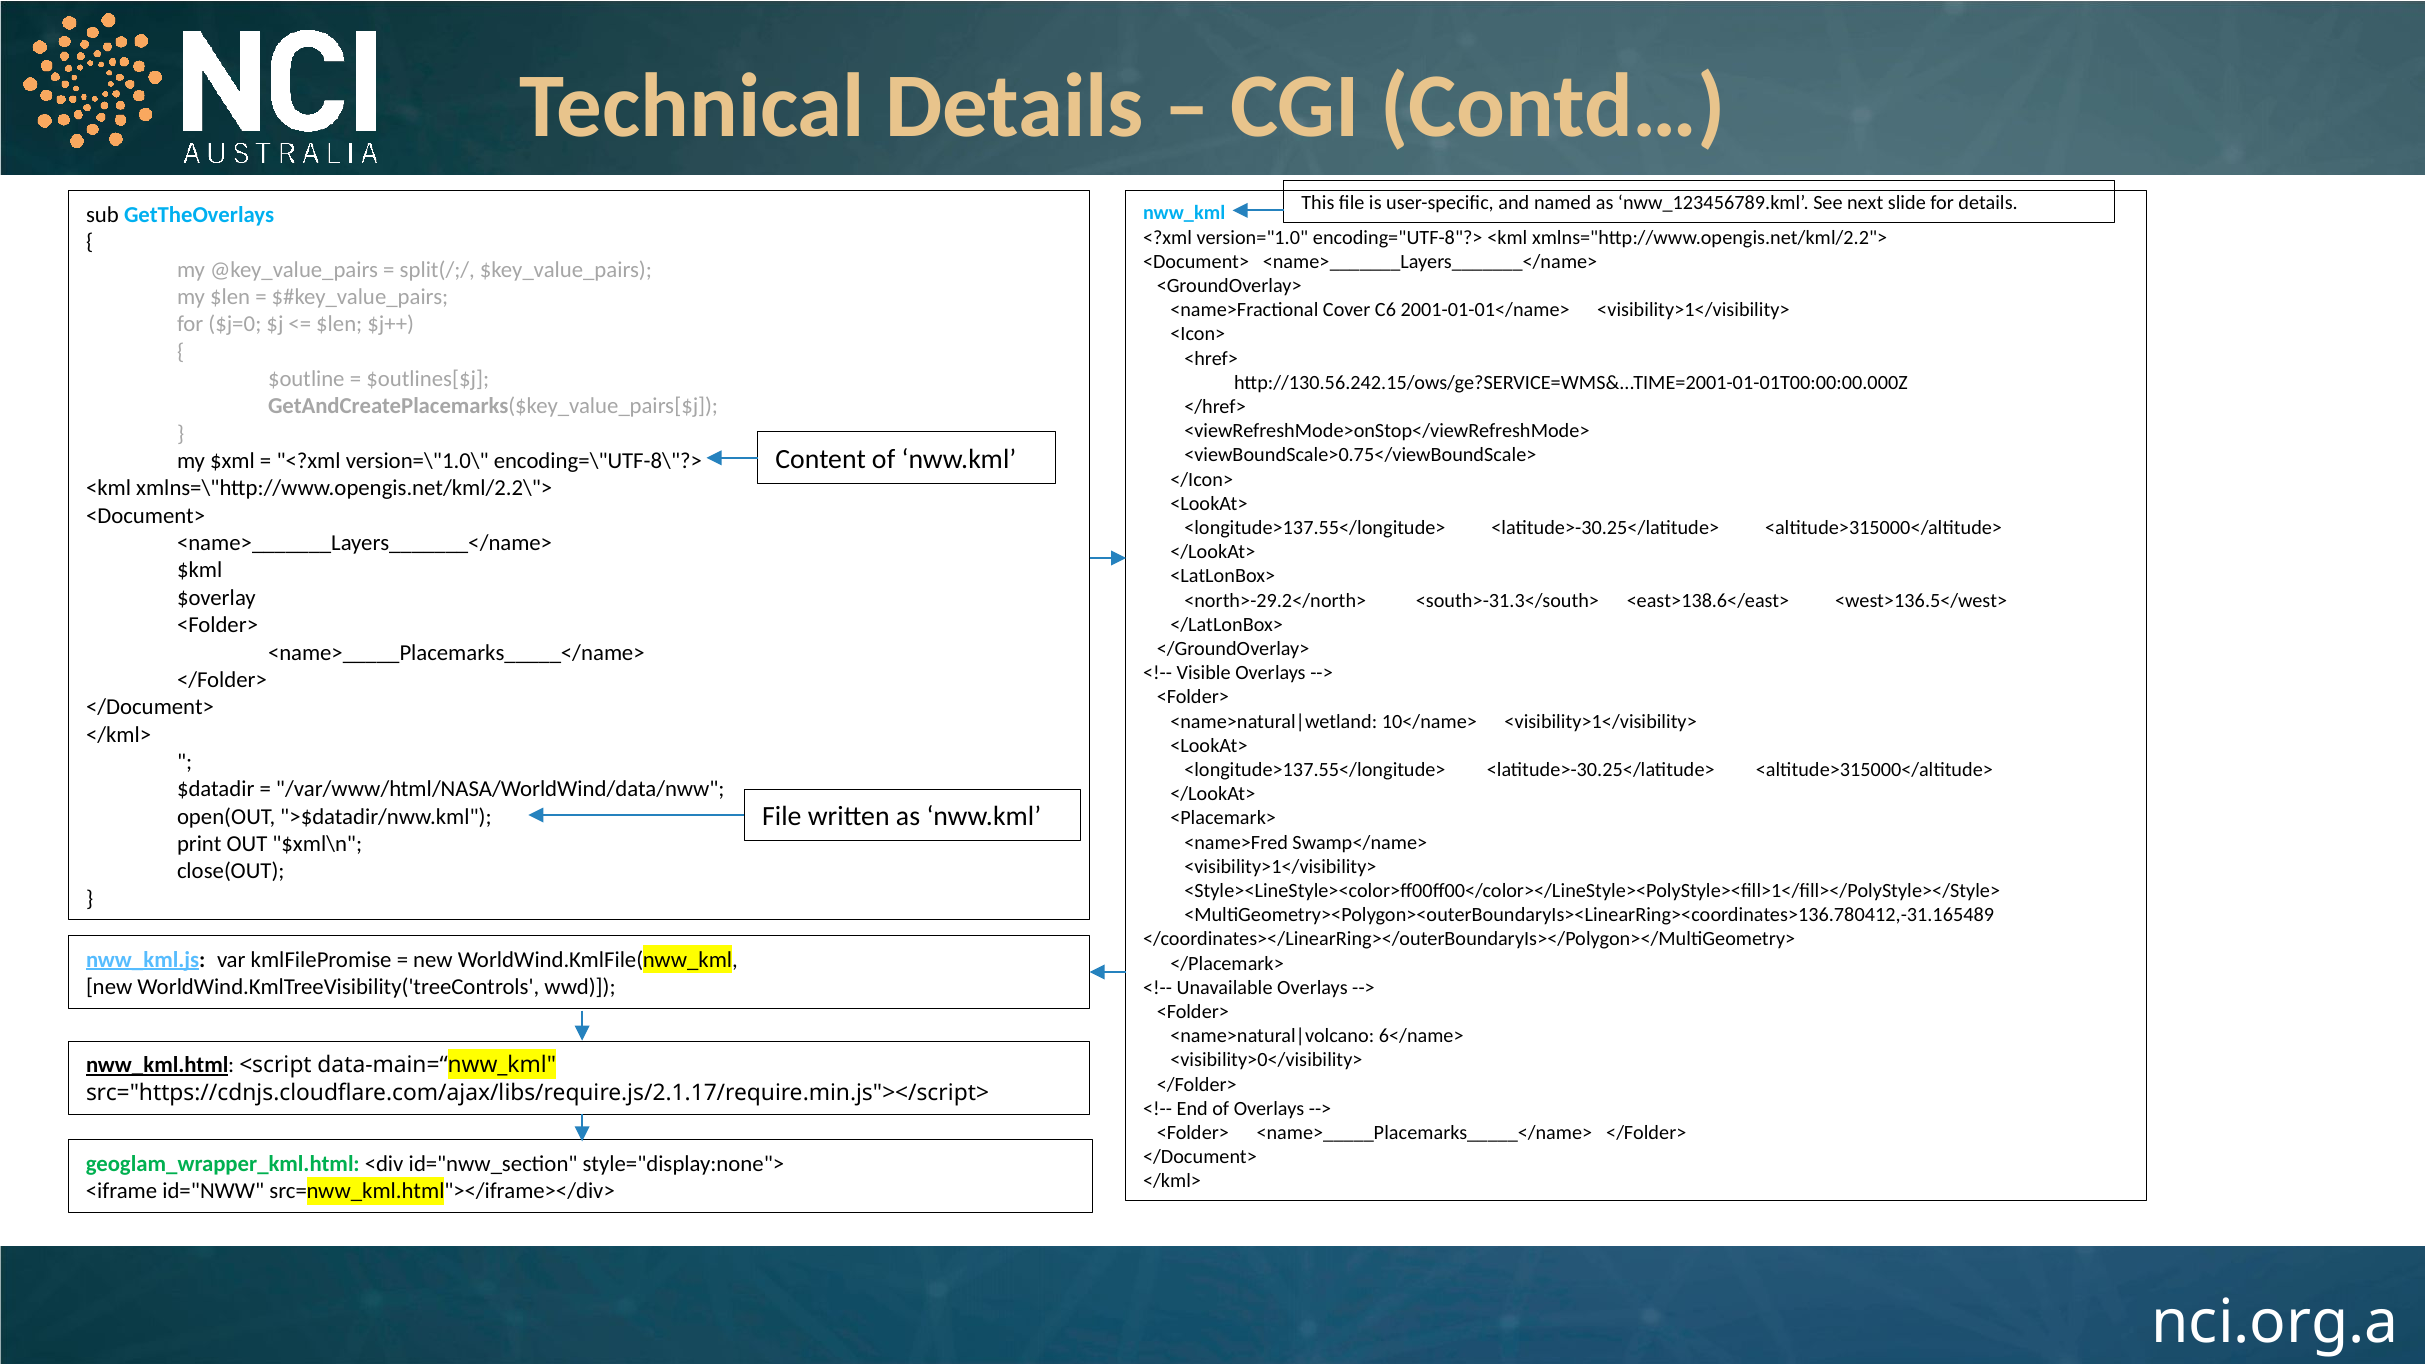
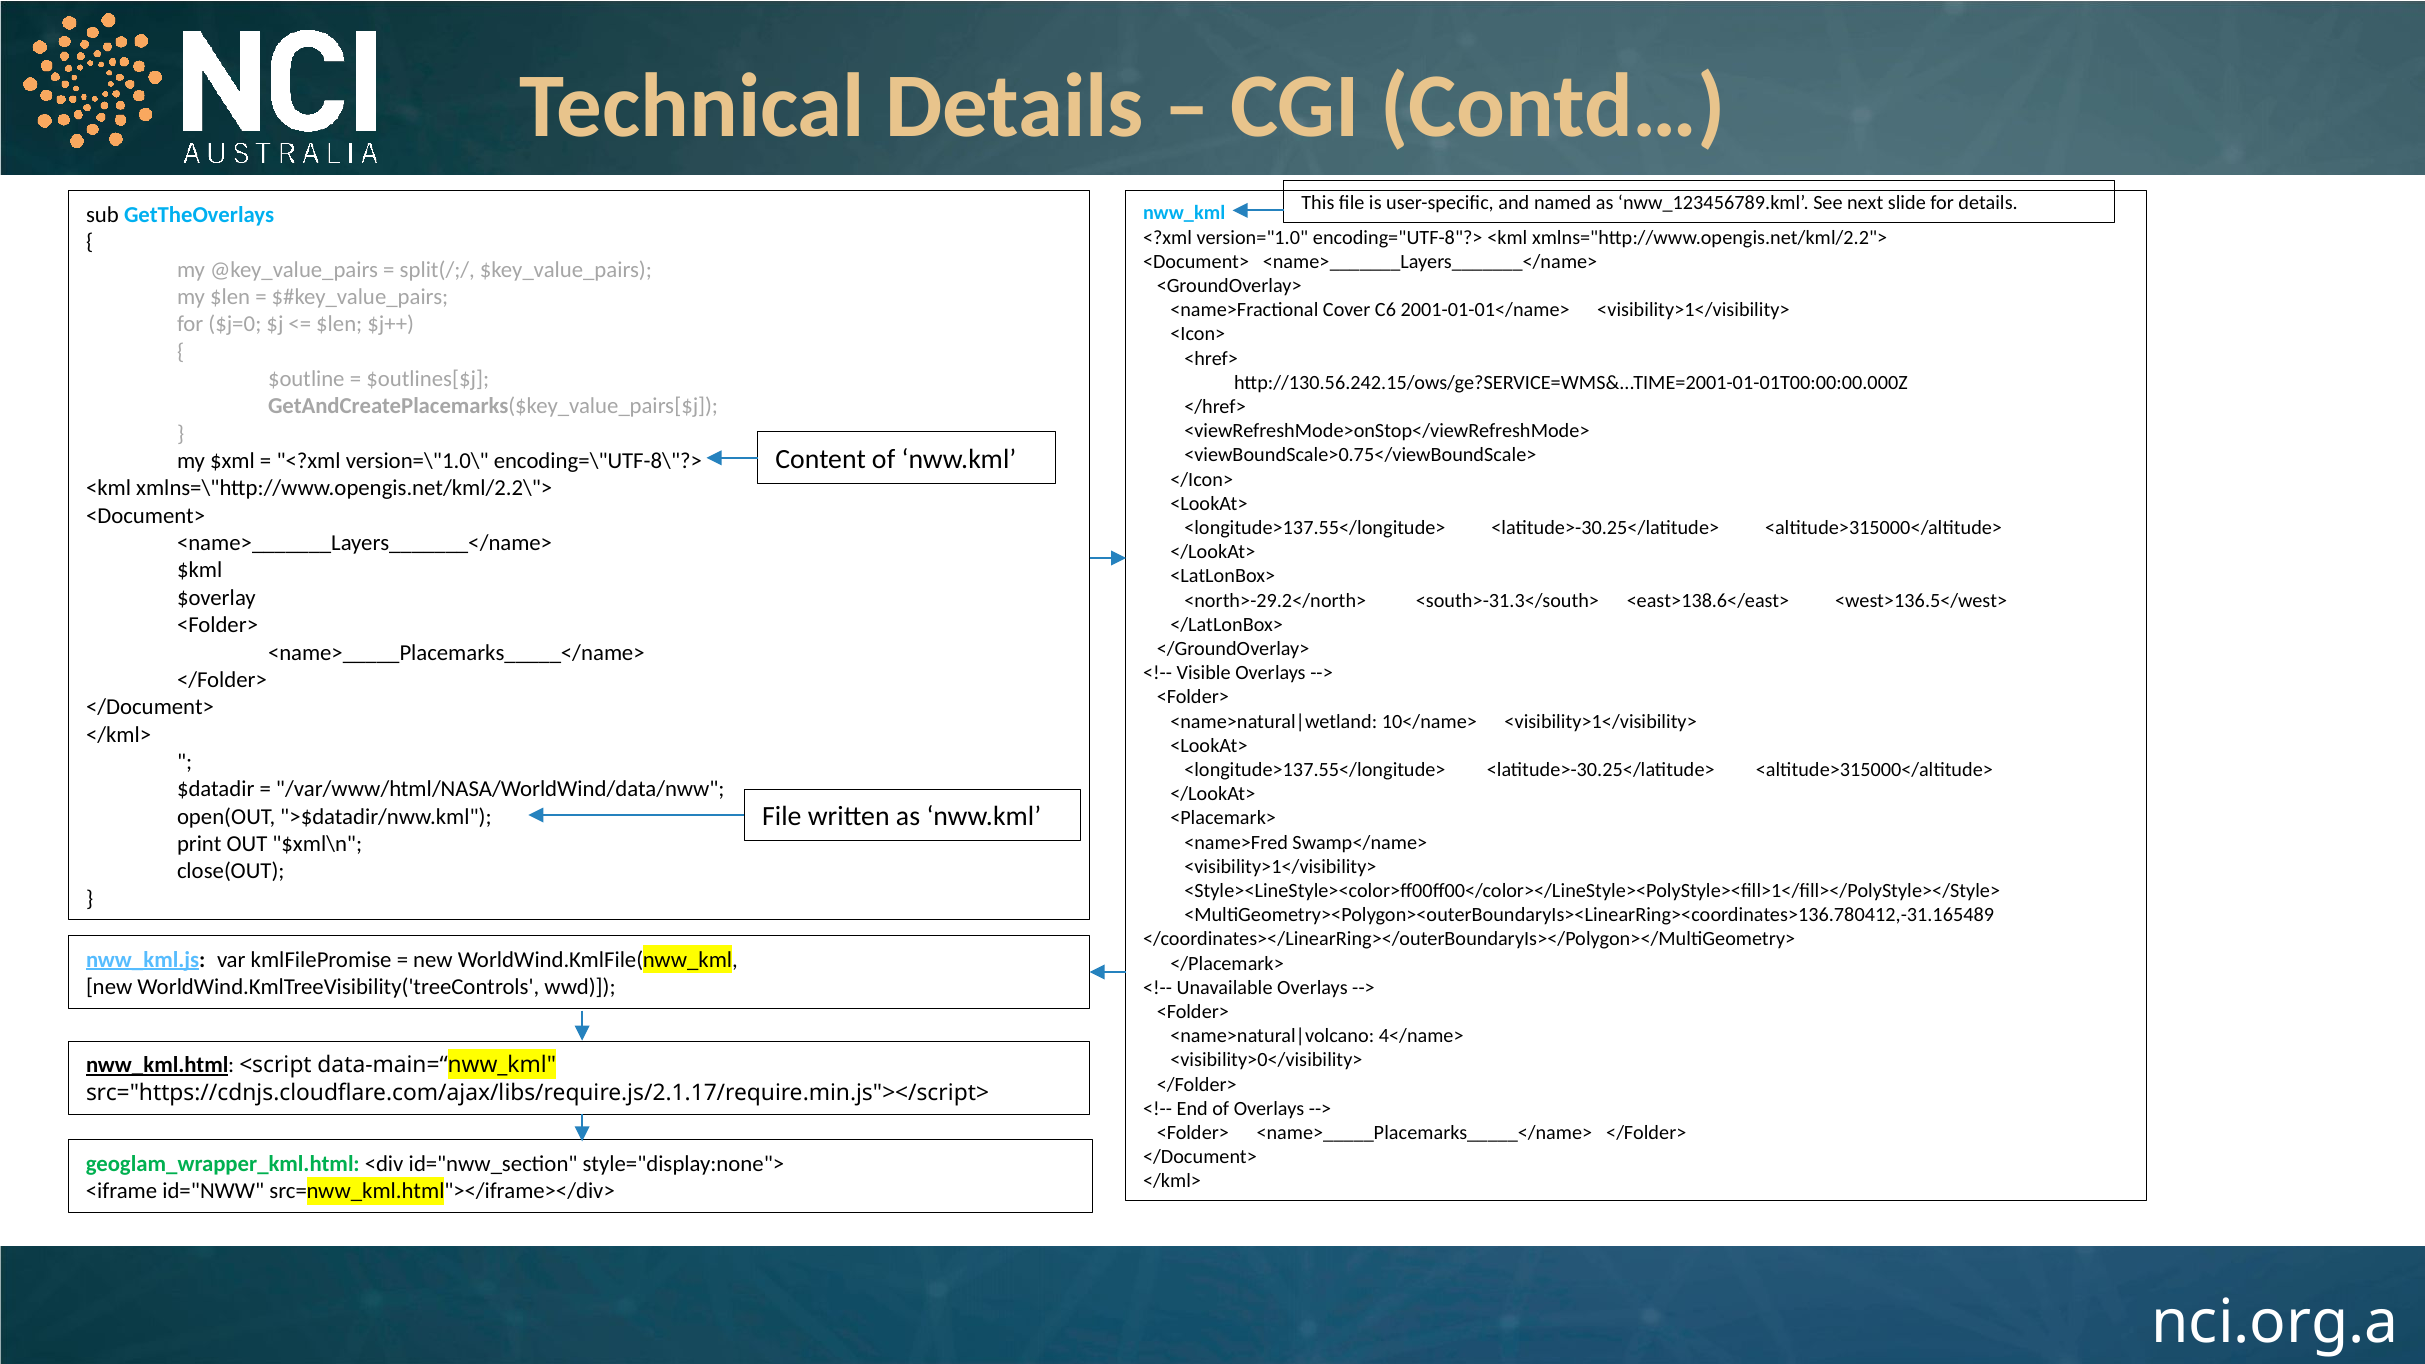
6</name>: 6</name> -> 4</name> (1421, 1036)
